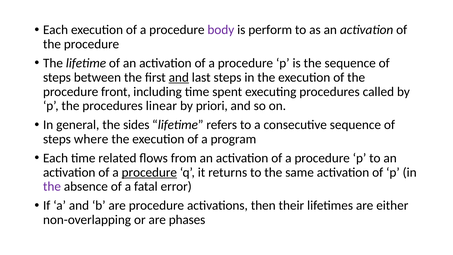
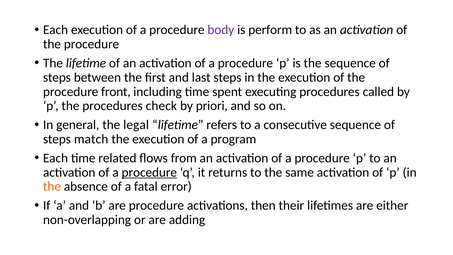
and underline: present -> none (179, 77)
linear: linear -> check (161, 106)
sides: sides -> legal (136, 125)
where: where -> match (91, 139)
the colour: purple -> orange (52, 186)
phases: phases -> adding (187, 220)
